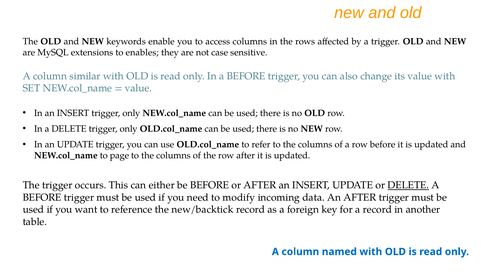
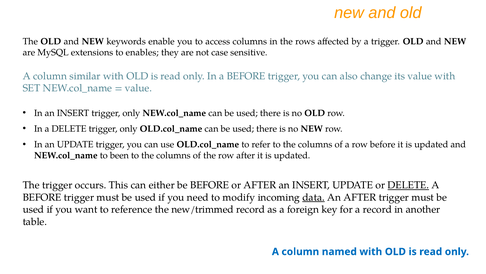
page: page -> been (119, 155)
data underline: none -> present (314, 197)
new/backtick: new/backtick -> new/trimmed (203, 209)
